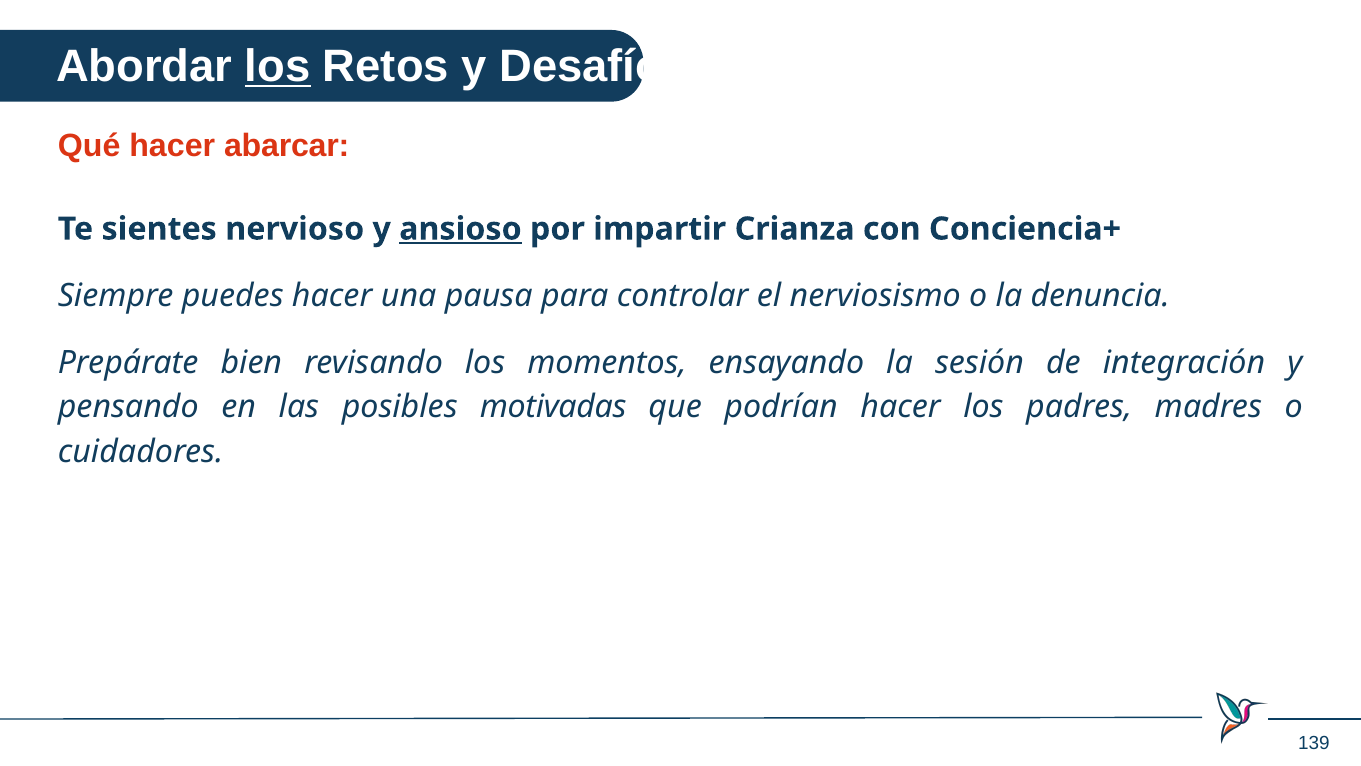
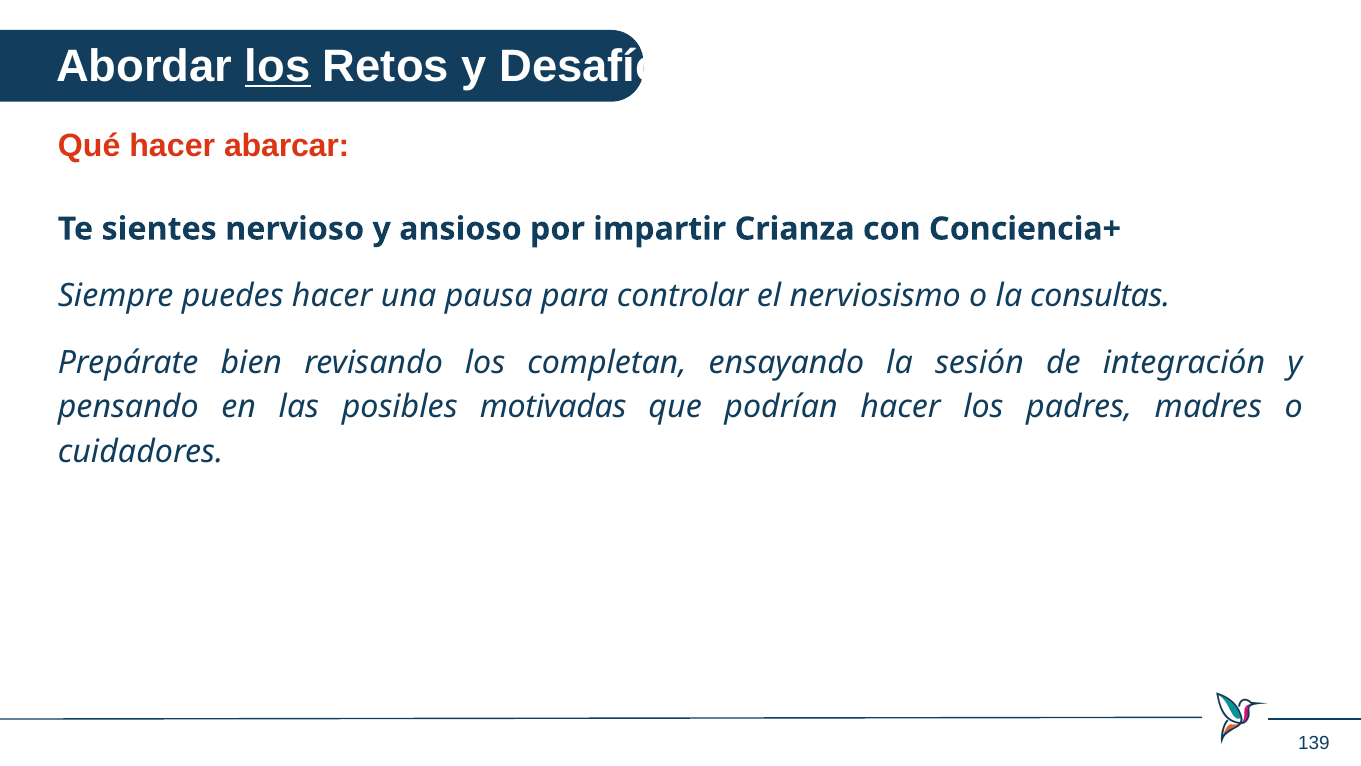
ansioso underline: present -> none (460, 229)
denuncia: denuncia -> consultas (1100, 296)
momentos: momentos -> completan (607, 363)
